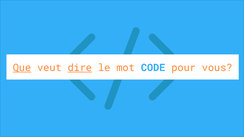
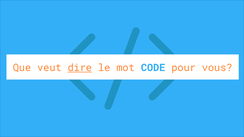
Que underline: present -> none (22, 68)
